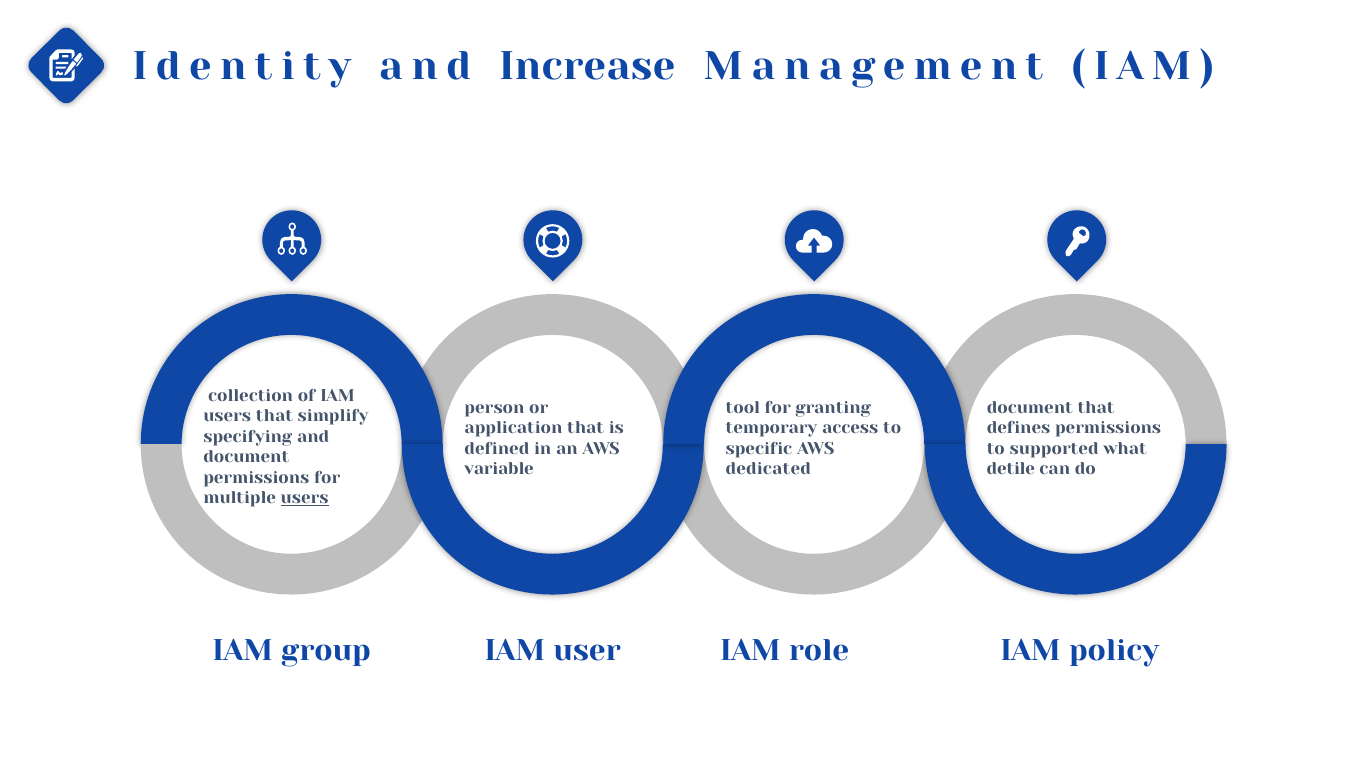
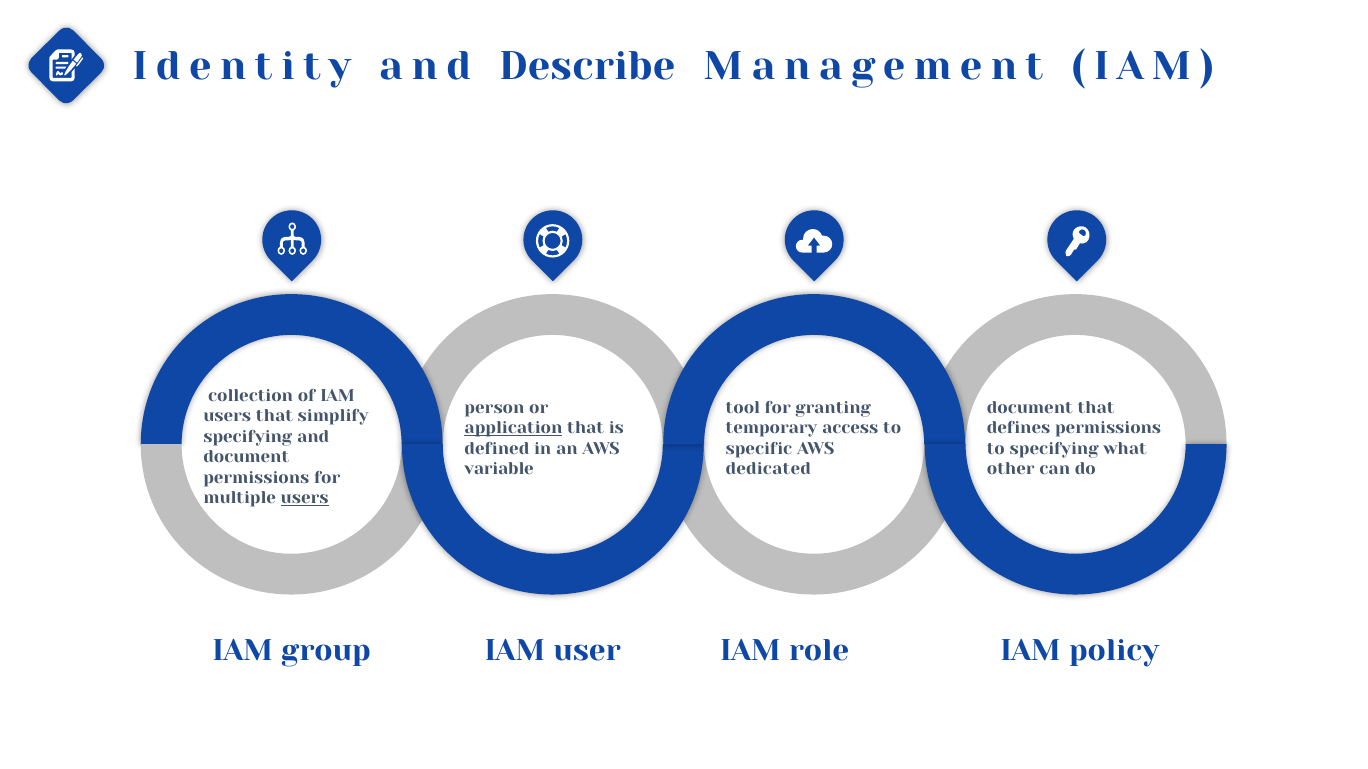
Increase: Increase -> Describe (587, 66)
application underline: none -> present (513, 428)
to supported: supported -> specifying (1054, 449)
detile: detile -> other (1011, 469)
